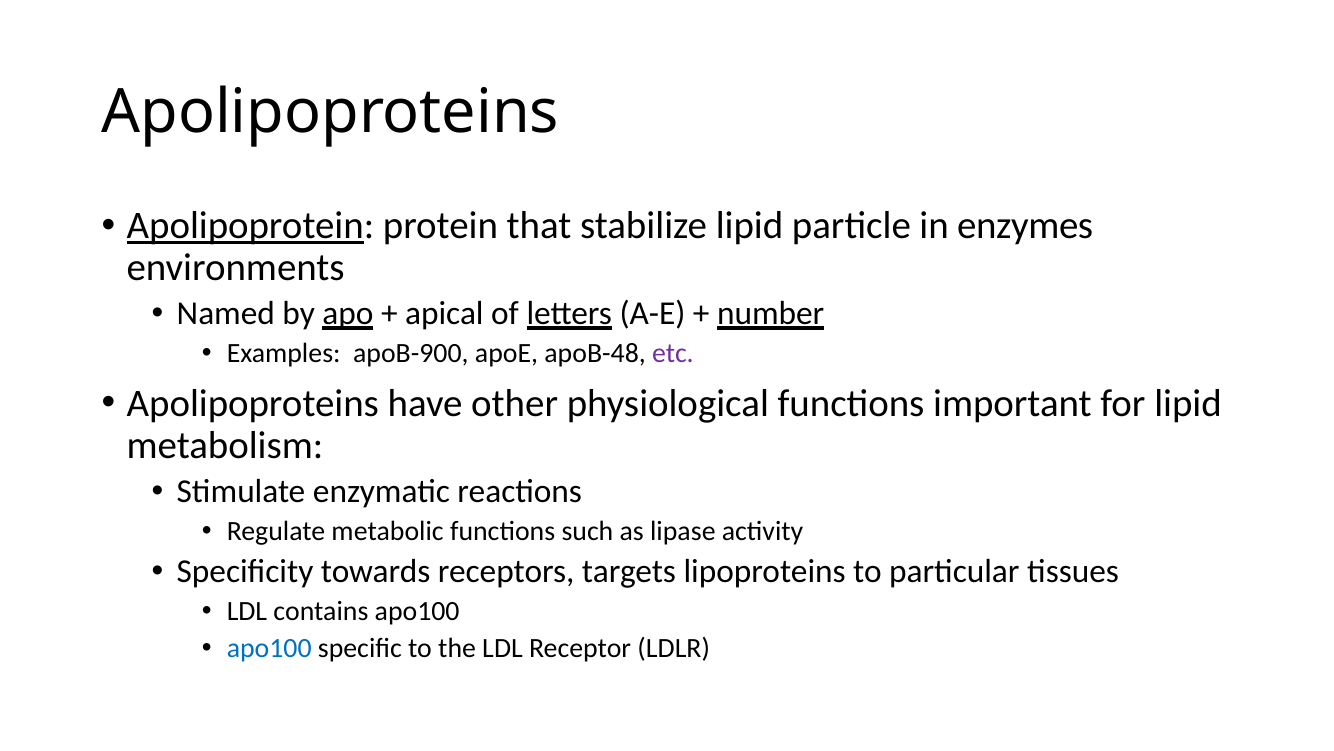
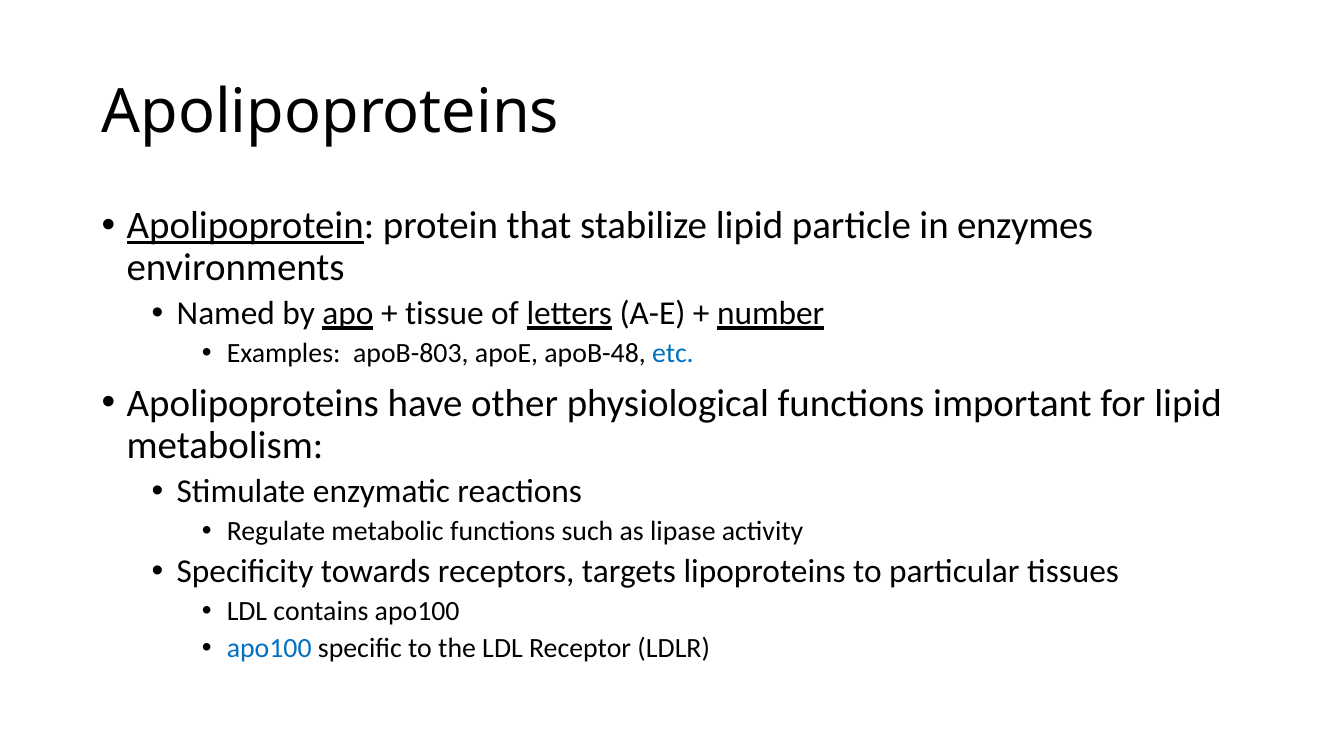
apical: apical -> tissue (444, 313)
apoB-900: apoB-900 -> apoB-803 (411, 353)
etc colour: purple -> blue (673, 353)
